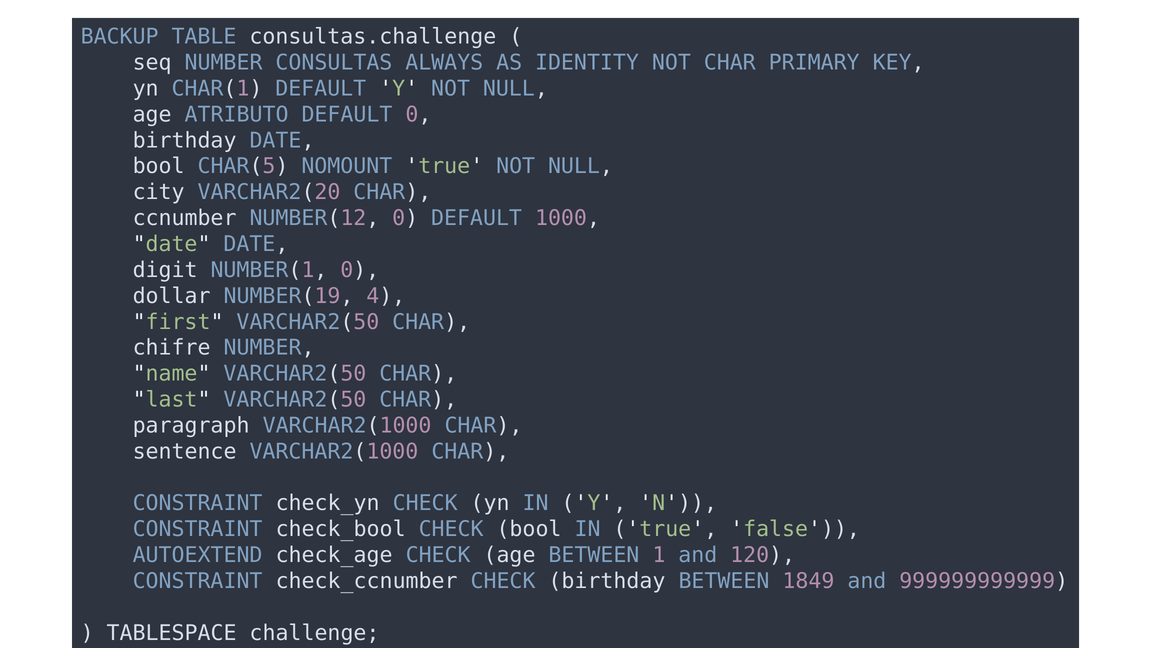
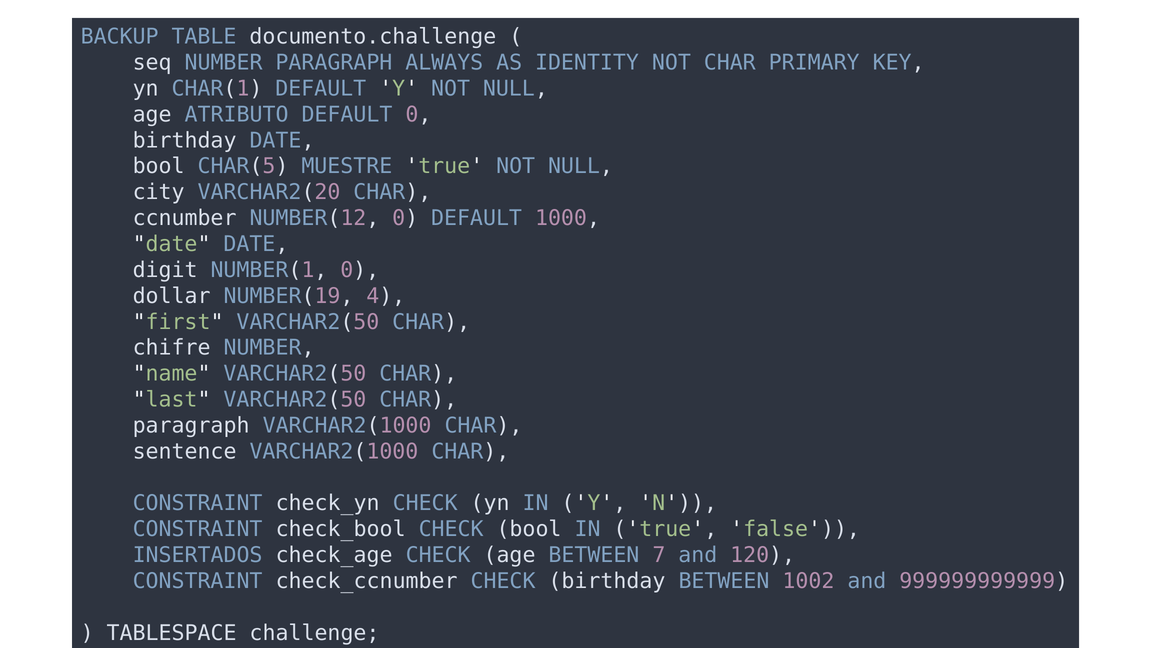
consultas.challenge: consultas.challenge -> documento.challenge (373, 37)
NUMBER CONSULTAS: CONSULTAS -> PARAGRAPH (334, 63)
NOMOUNT: NOMOUNT -> MUESTRE (347, 166)
AUTOEXTEND: AUTOEXTEND -> INSERTADOS (198, 555)
1: 1 -> 7 (659, 555)
1849: 1849 -> 1002 (808, 581)
